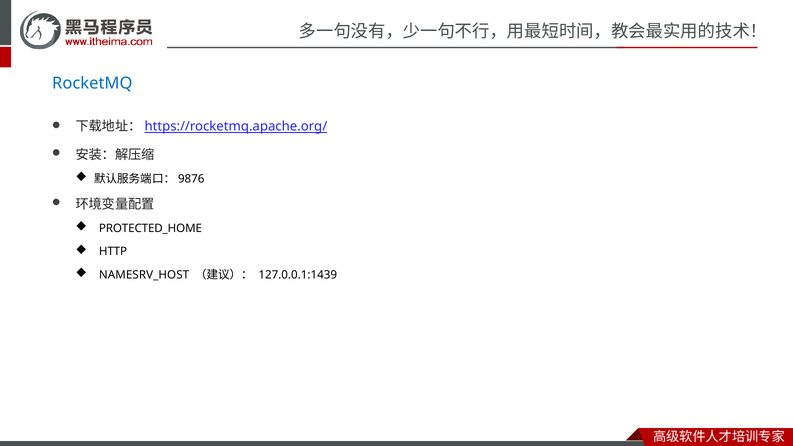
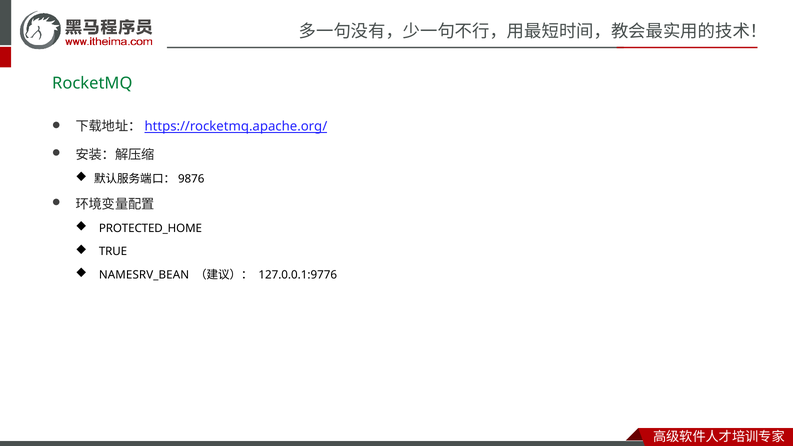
RocketMQ colour: blue -> green (92, 83)
HTTP: HTTP -> TRUE (113, 252)
NAMESRV_HOST: NAMESRV_HOST -> NAMESRV_BEAN (144, 275)
127.0.0.1:1439: 127.0.0.1:1439 -> 127.0.0.1:9776 (298, 275)
